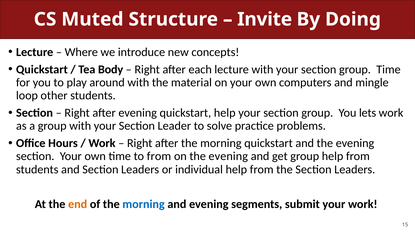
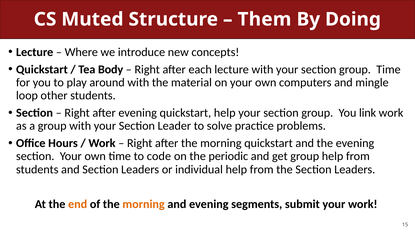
Invite: Invite -> Them (264, 19)
lets: lets -> link (368, 113)
to from: from -> code (159, 157)
on the evening: evening -> periodic (228, 157)
morning colour: blue -> orange (144, 204)
